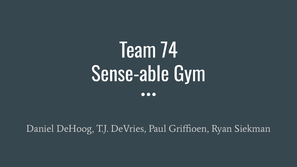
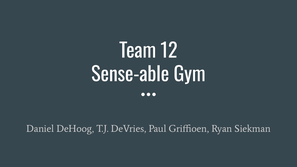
74: 74 -> 12 (169, 51)
